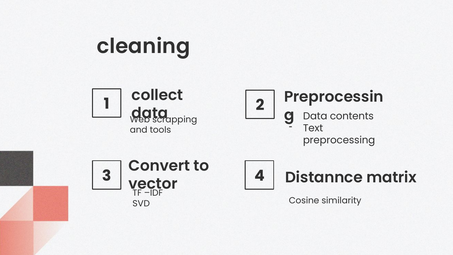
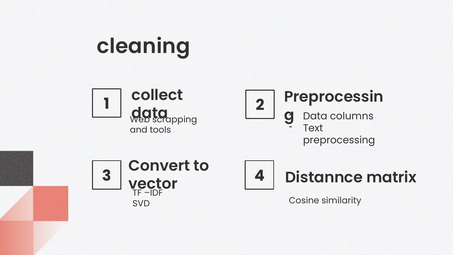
contents: contents -> columns (352, 116)
